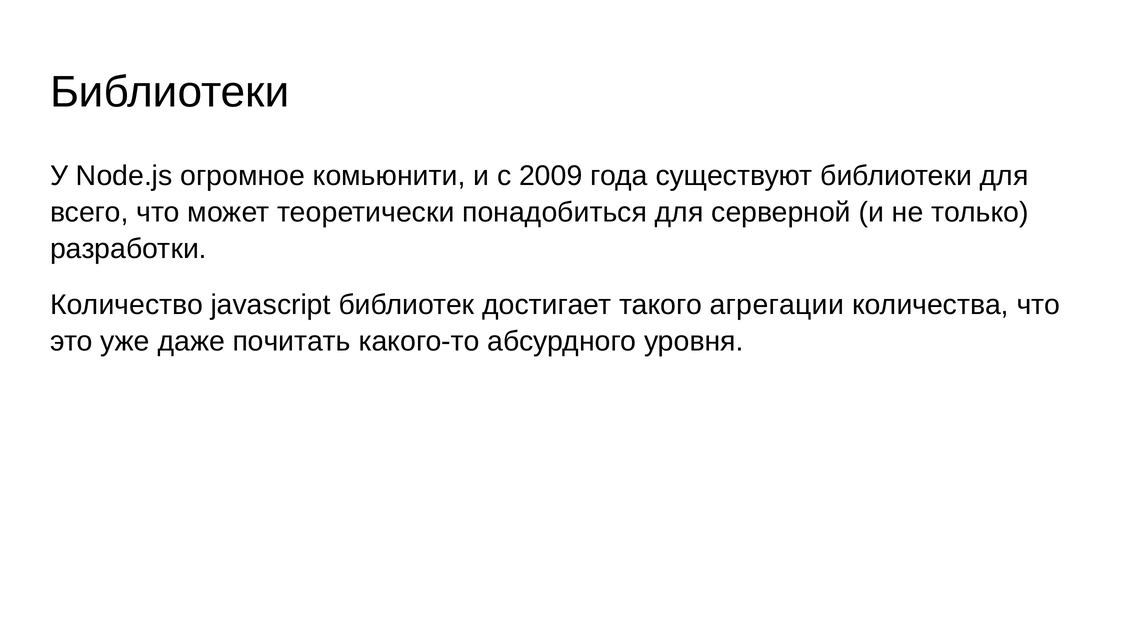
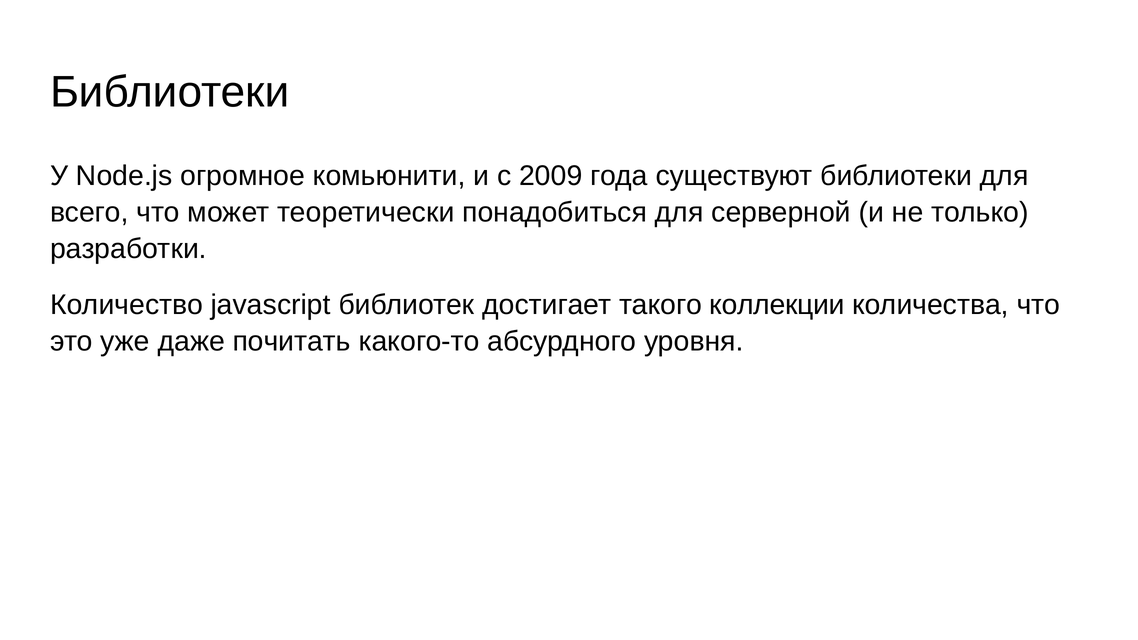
агрегации: агрегации -> коллекции (777, 305)
